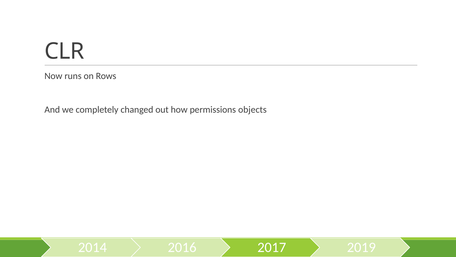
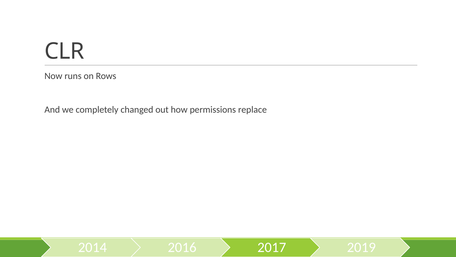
objects: objects -> replace (252, 110)
